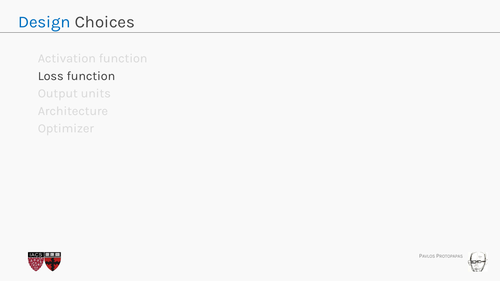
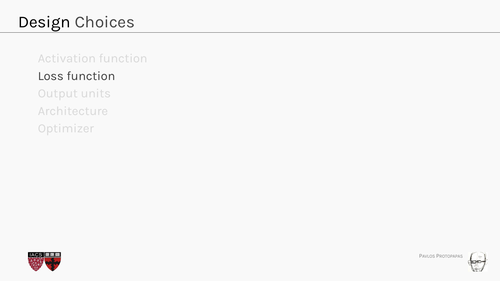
Design colour: blue -> black (44, 22)
